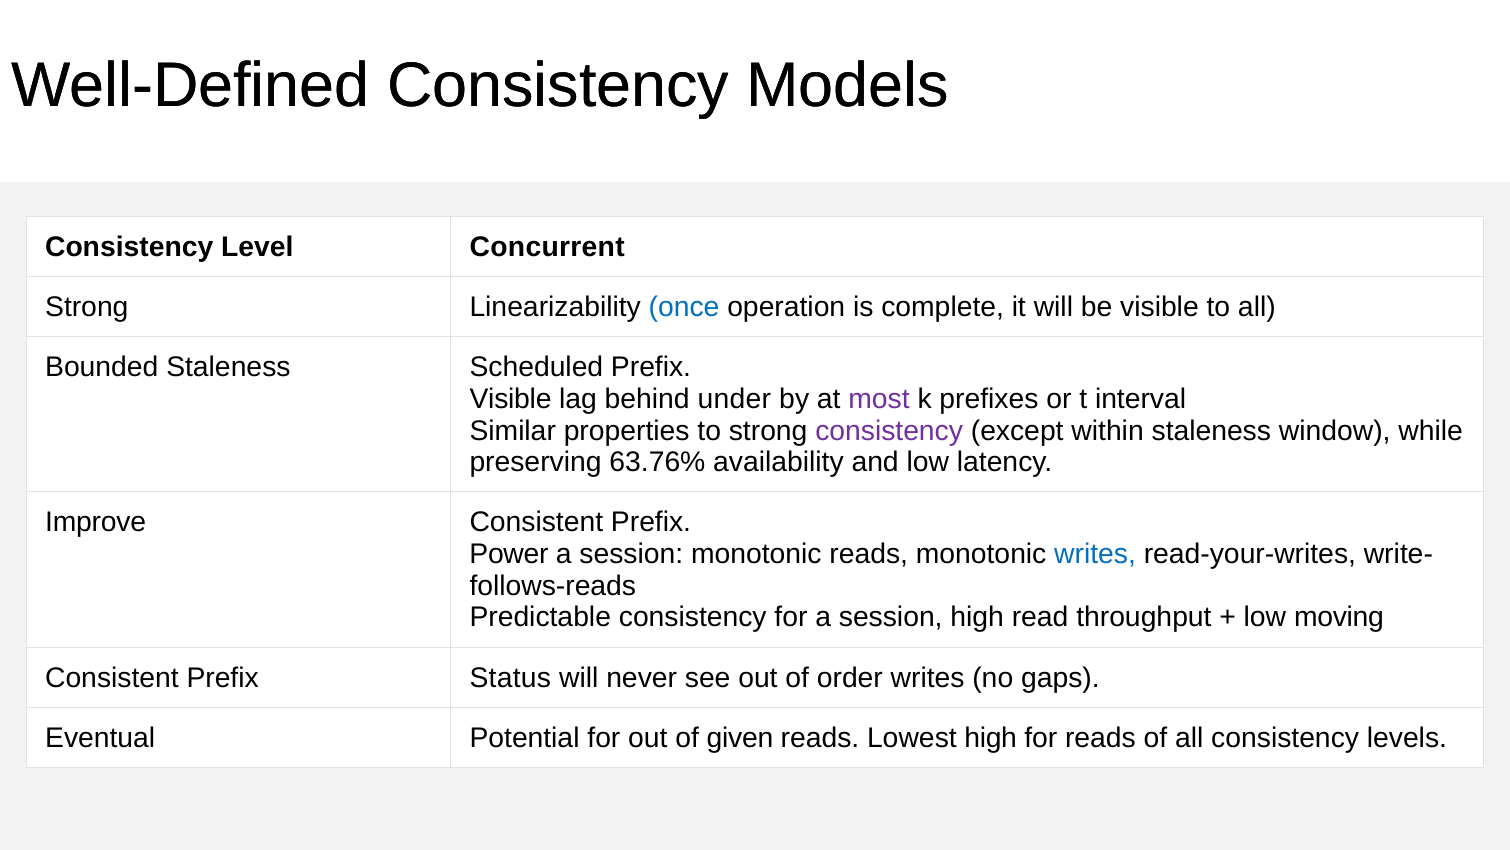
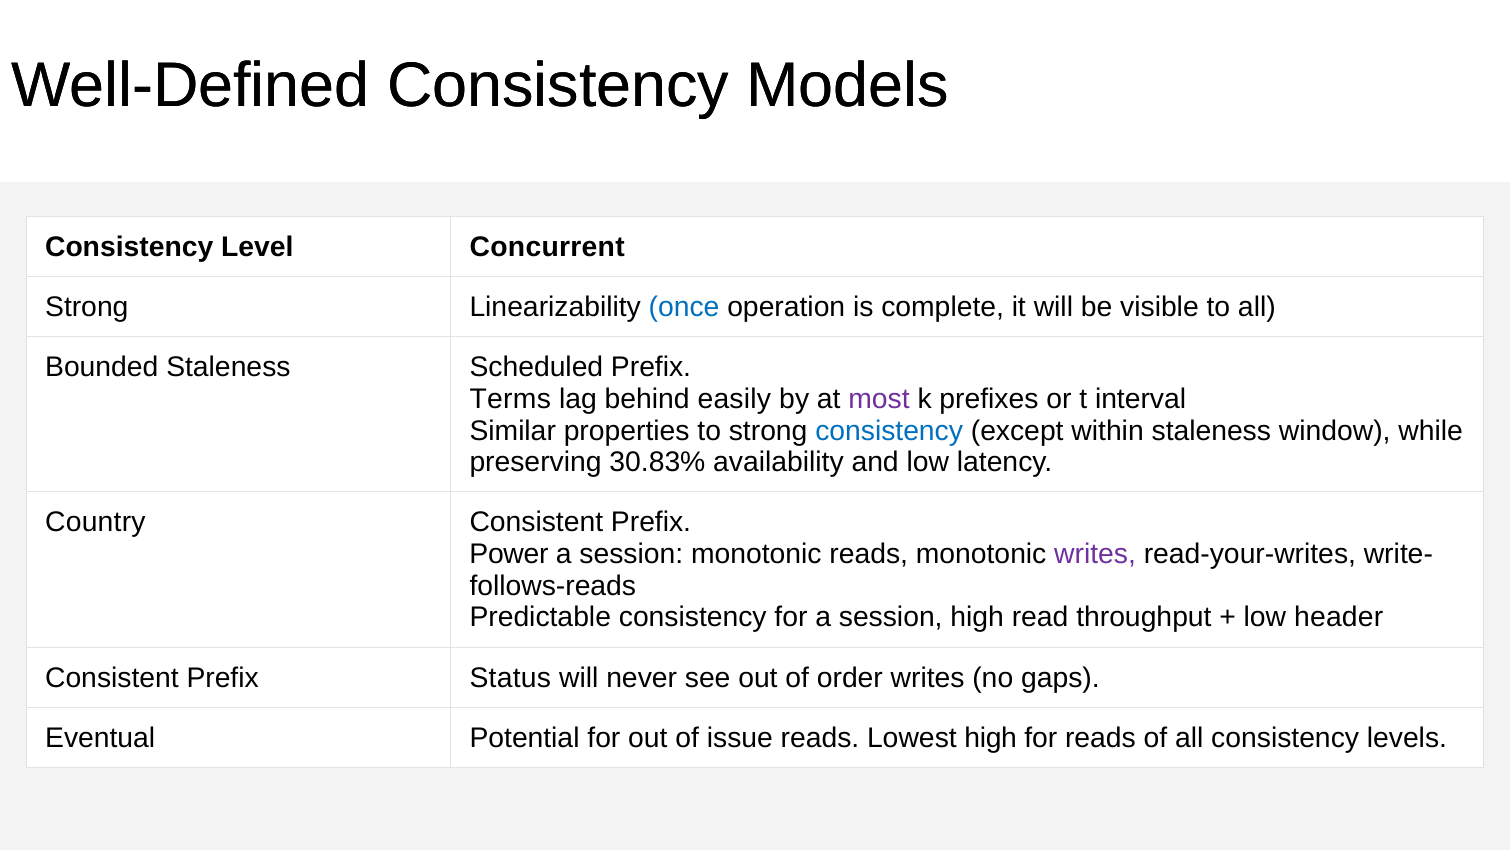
Visible: Visible -> Terms (510, 399)
under: under -> easily (734, 399)
consistency colour: purple -> blue (889, 430)
63.76%: 63.76% -> 30.83% (657, 462)
Improve: Improve -> Country (95, 522)
writes colour: blue -> purple (1095, 554)
moving: moving -> header (1339, 617)
given: given -> issue (740, 737)
